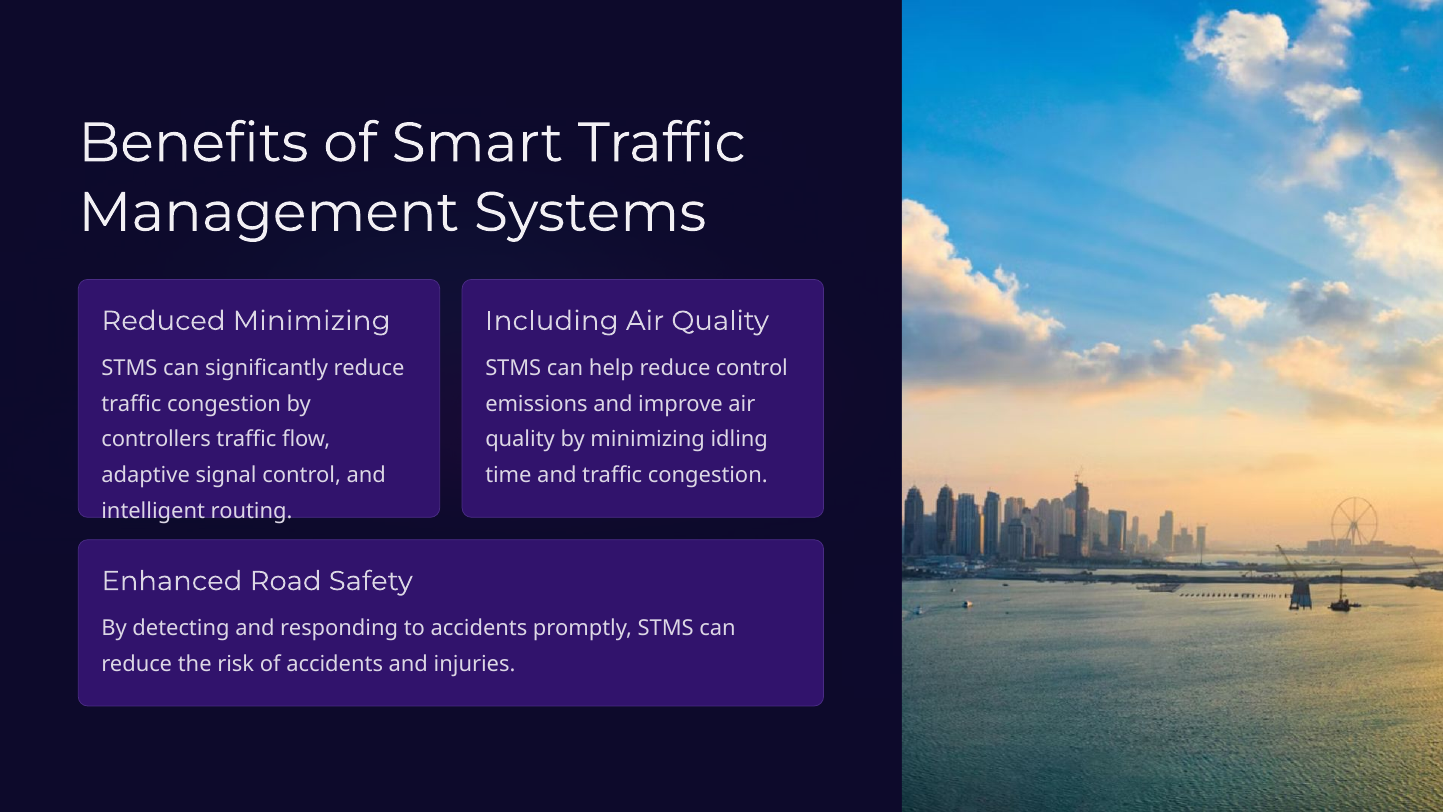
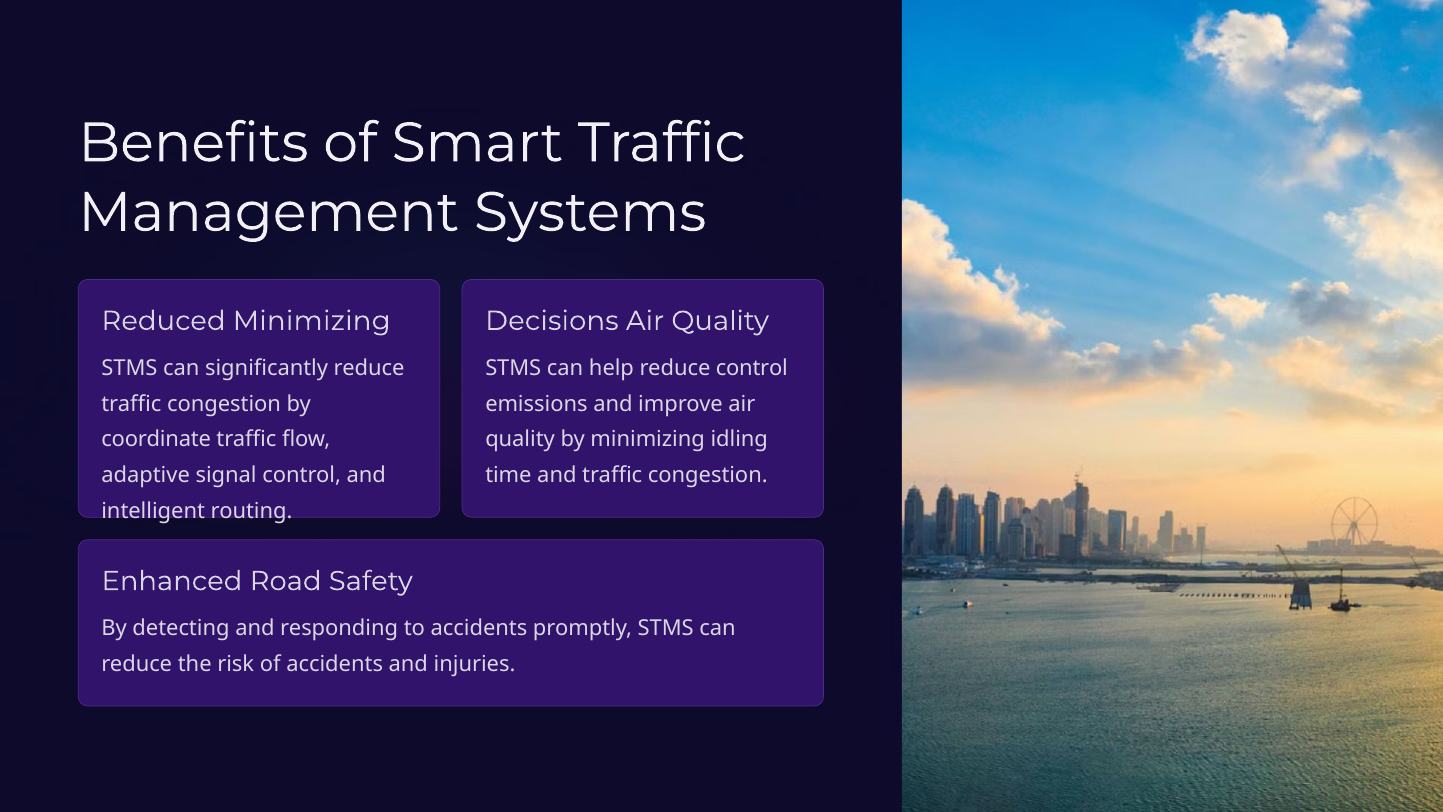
Including: Including -> Decisions (552, 321)
controllers: controllers -> coordinate (156, 440)
